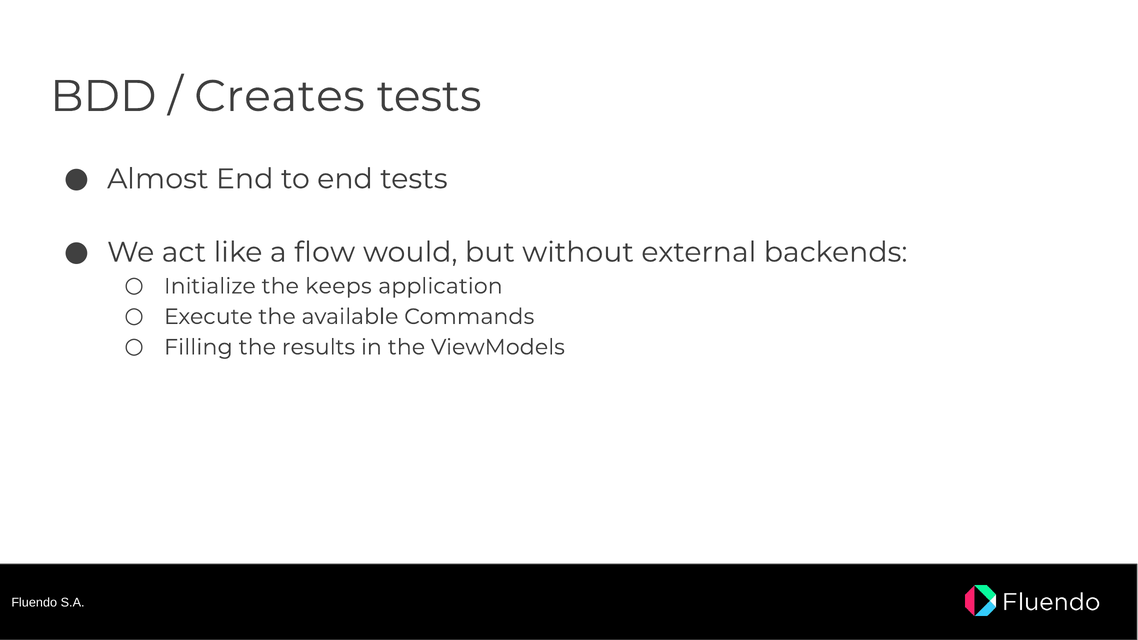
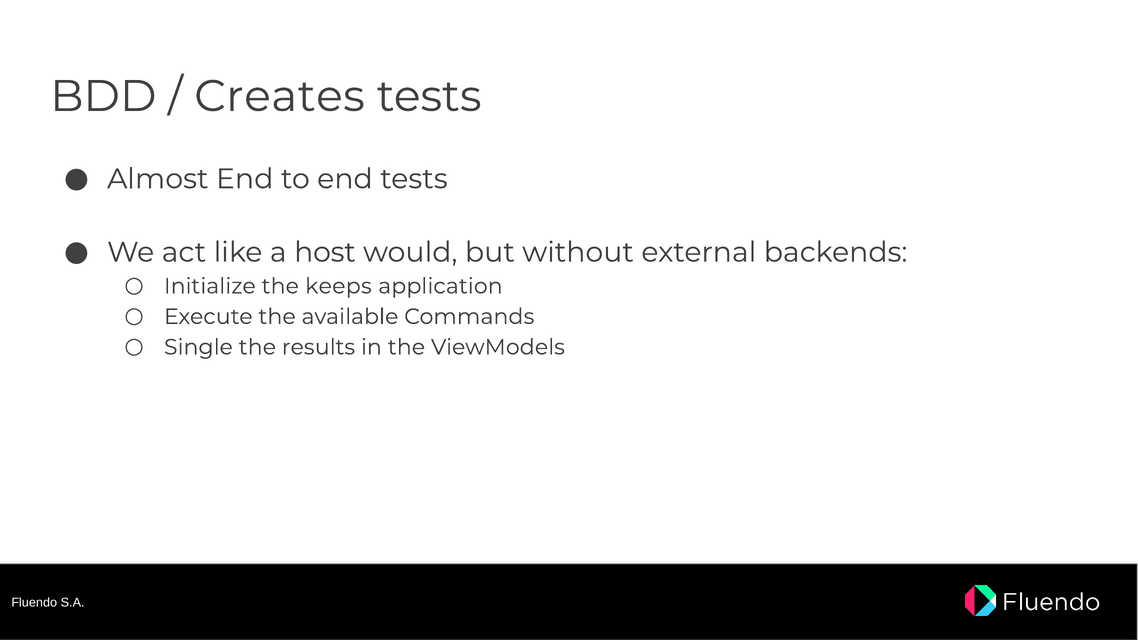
flow: flow -> host (325, 252)
Filling: Filling -> Single (198, 347)
